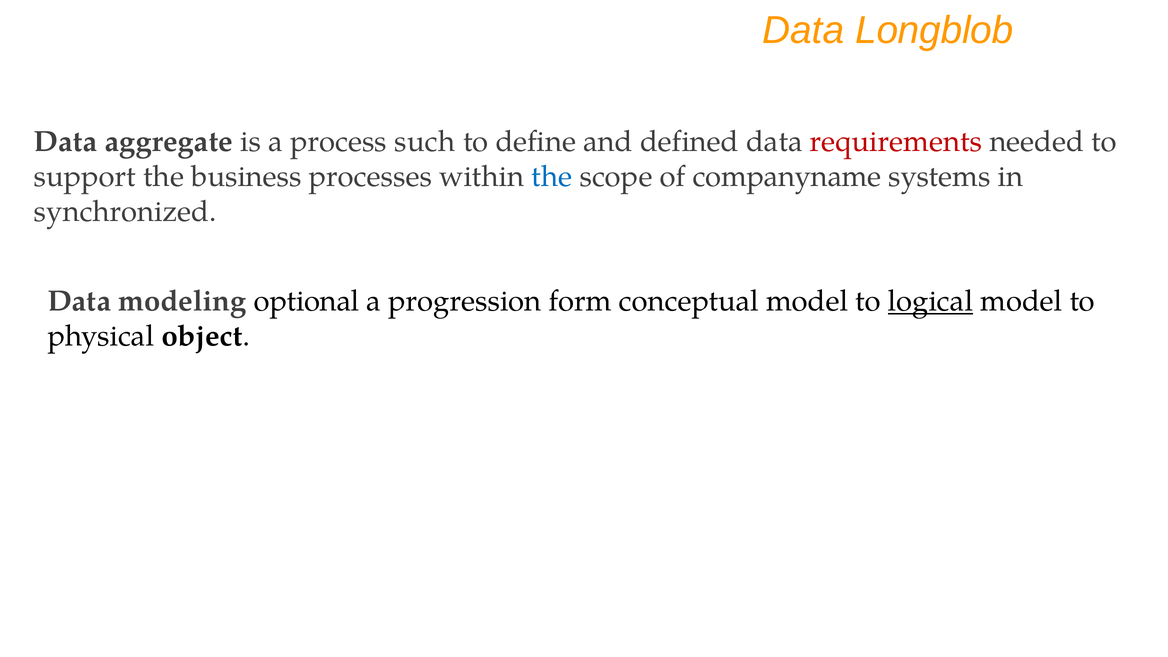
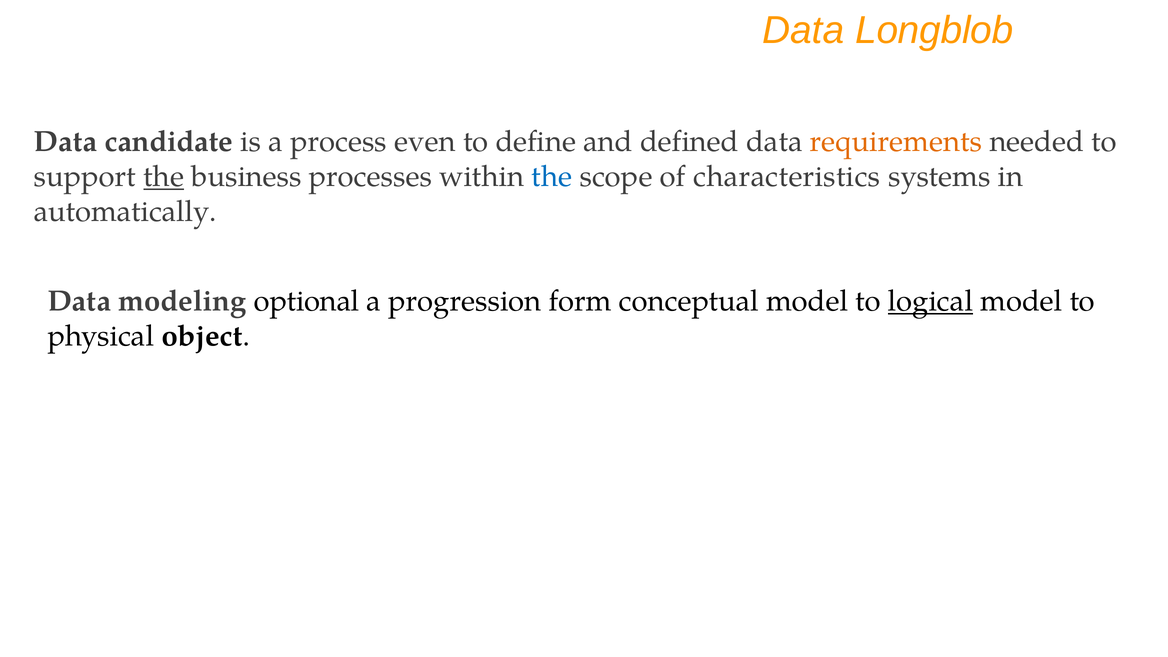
aggregate: aggregate -> candidate (169, 142)
such: such -> even (425, 142)
requirements colour: red -> orange (896, 142)
the underline: none -> present (164, 177)
companyname: companyname -> characteristics (787, 177)
synchronized: synchronized -> automatically (125, 212)
